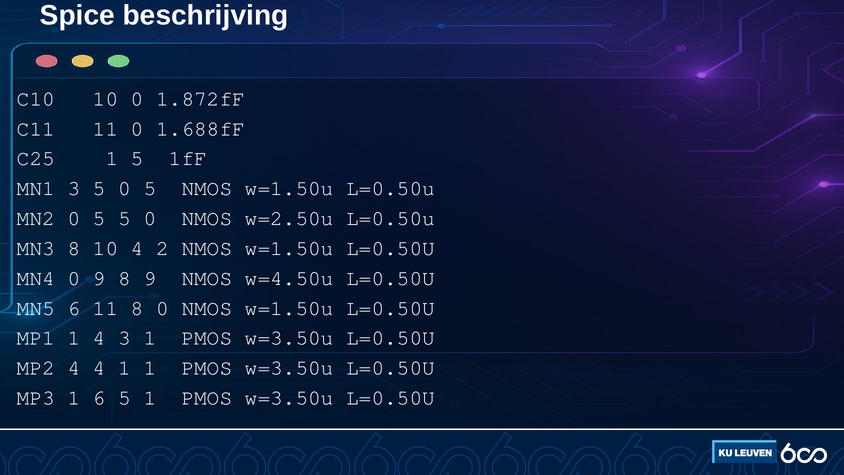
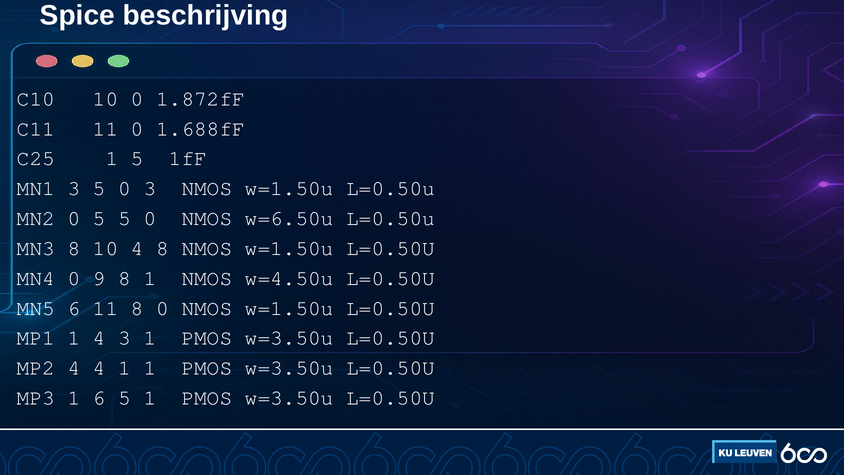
5 0 5: 5 -> 3 (150, 188)
w=2.50u: w=2.50u -> w=6.50u (289, 218)
4 2: 2 -> 8 (163, 248)
8 9: 9 -> 1 (150, 278)
